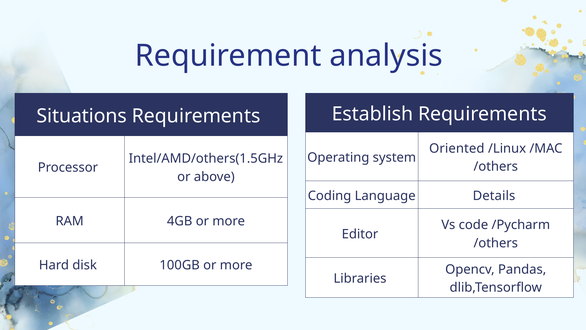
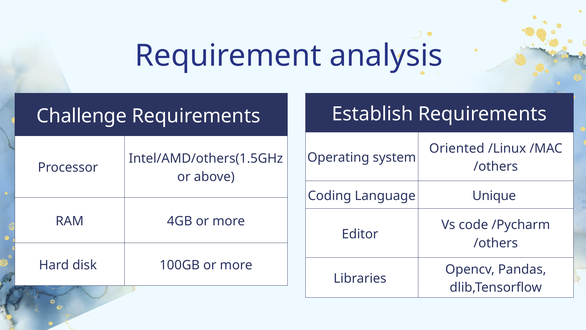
Situations: Situations -> Challenge (82, 116)
Details: Details -> Unique (494, 196)
